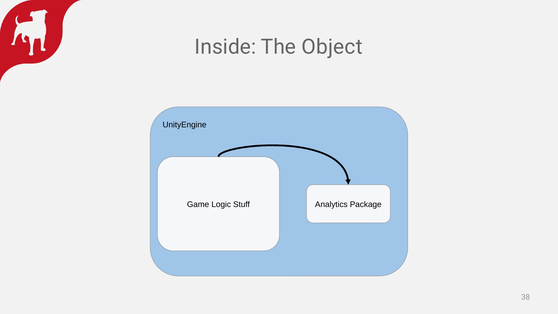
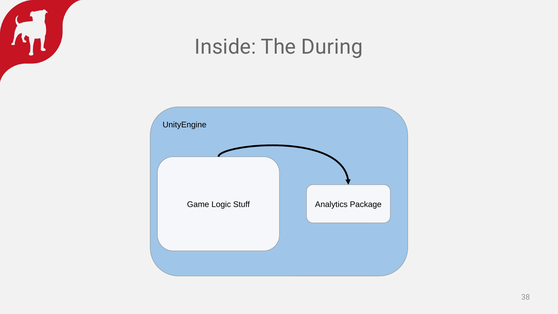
Object: Object -> During (332, 47)
